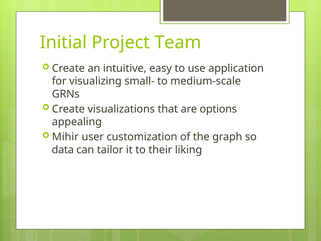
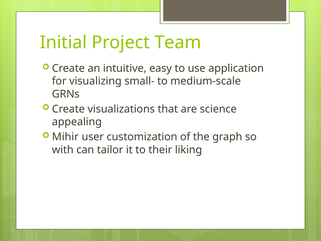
options: options -> science (218, 109)
data: data -> with (63, 150)
